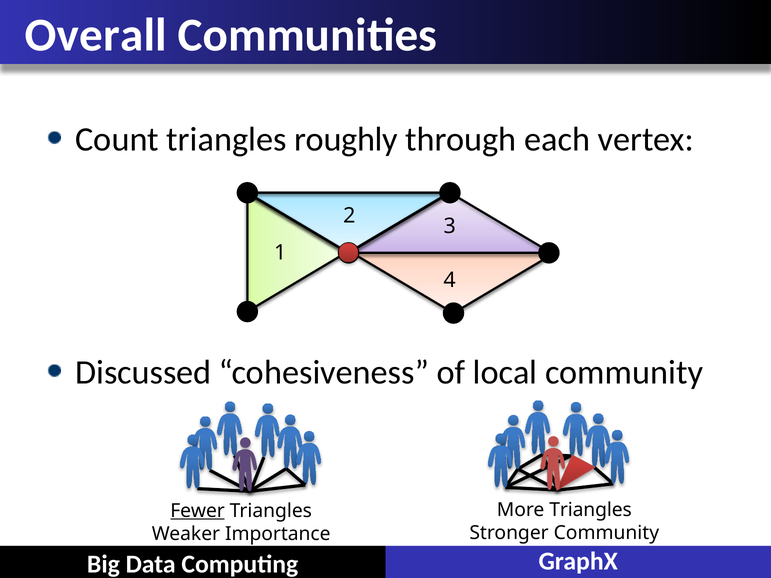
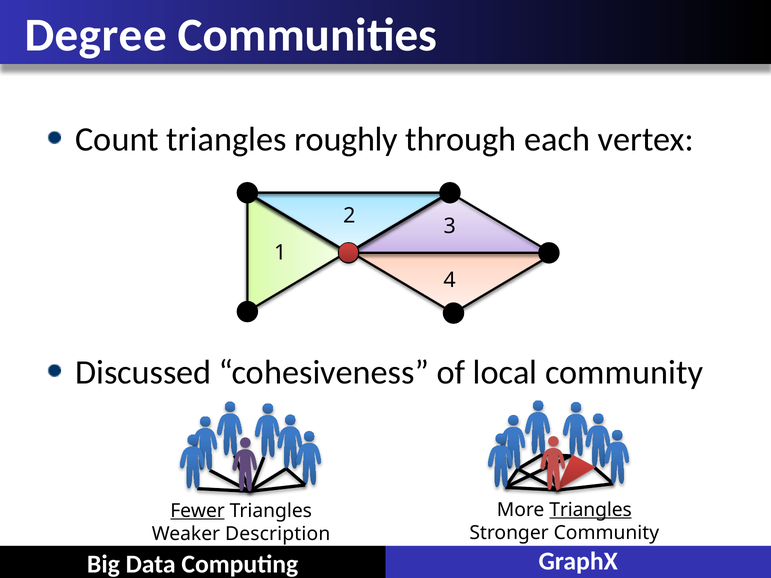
Overall: Overall -> Degree (96, 35)
Triangles underline: none -> present (591, 510)
Importance: Importance -> Description (278, 534)
